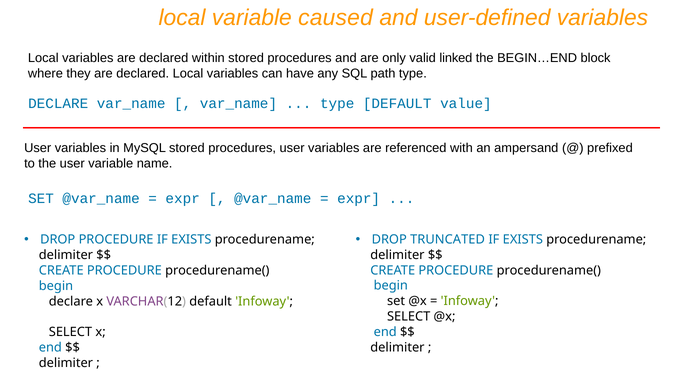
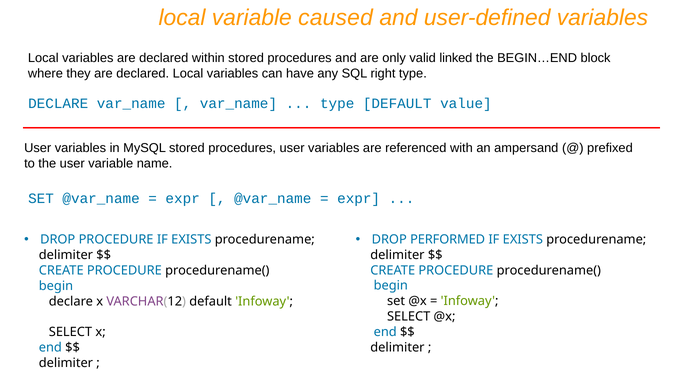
path: path -> right (383, 74)
TRUNCATED: TRUNCATED -> PERFORMED (448, 240)
